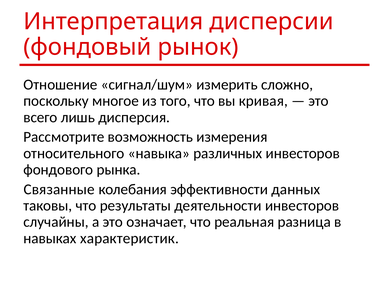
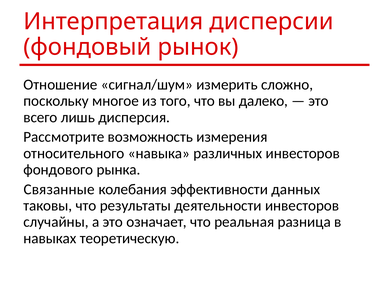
кривая: кривая -> далеко (263, 101)
характеристик: характеристик -> теоретическую (130, 238)
